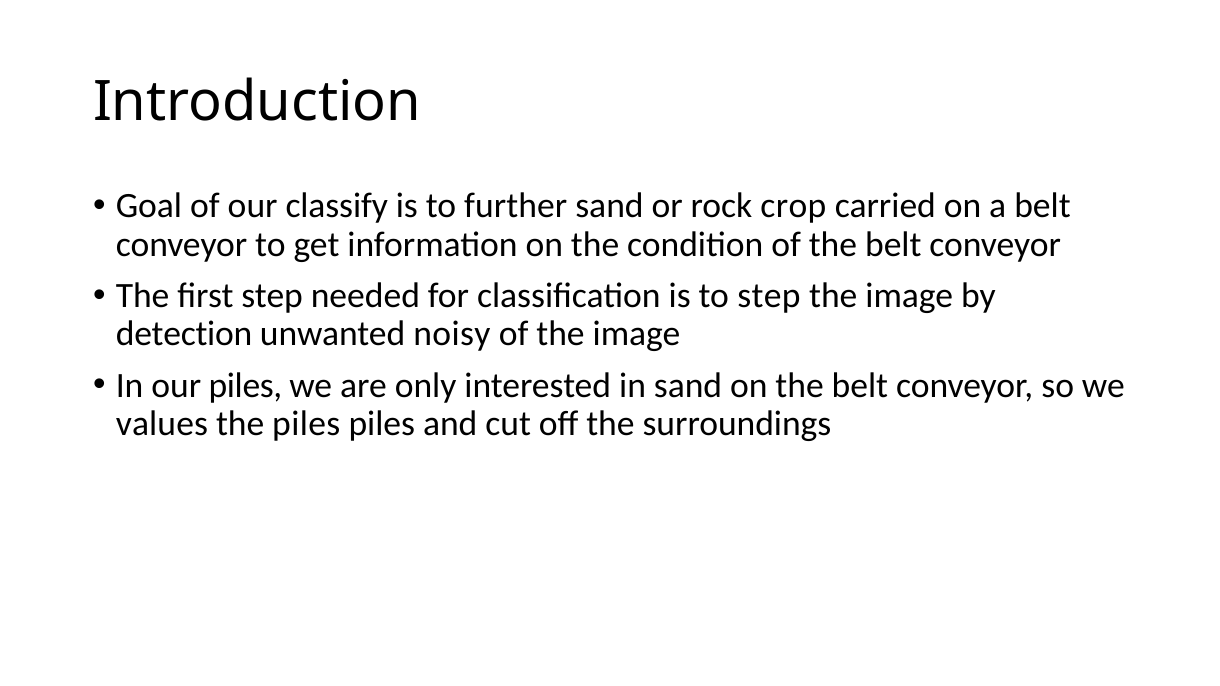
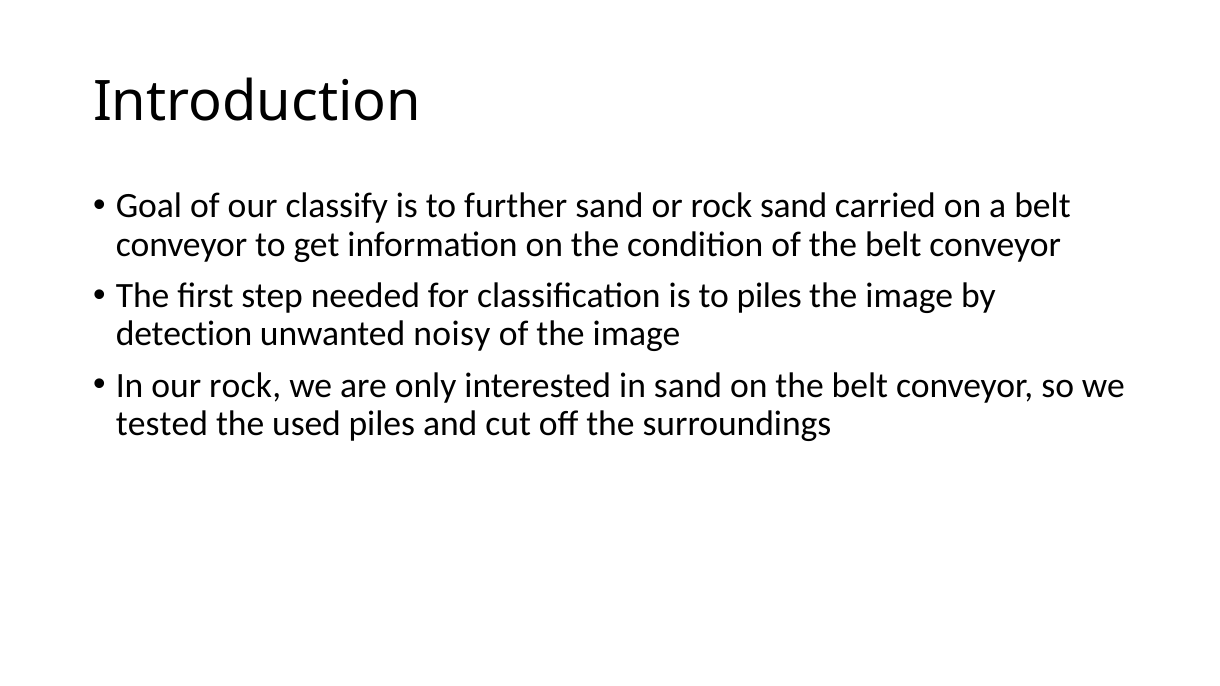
rock crop: crop -> sand (794, 206)
to step: step -> piles (769, 296)
our piles: piles -> rock (245, 385)
values: values -> tested (162, 424)
the piles: piles -> used (306, 424)
